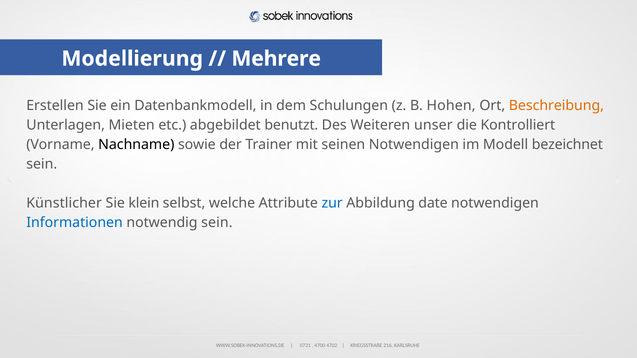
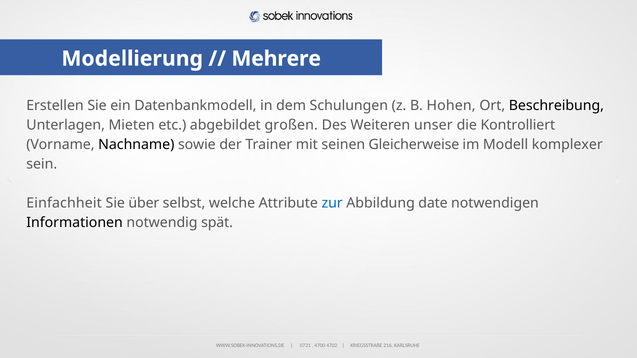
Beschreibung colour: orange -> black (556, 106)
benutzt: benutzt -> großen (291, 125)
seinen Notwendigen: Notwendigen -> Gleicherweise (414, 145)
bezeichnet: bezeichnet -> komplexer (567, 145)
Künstlicher: Künstlicher -> Einfachheit (64, 203)
klein: klein -> über (144, 203)
Informationen colour: blue -> black (75, 223)
notwendig sein: sein -> spät (217, 223)
